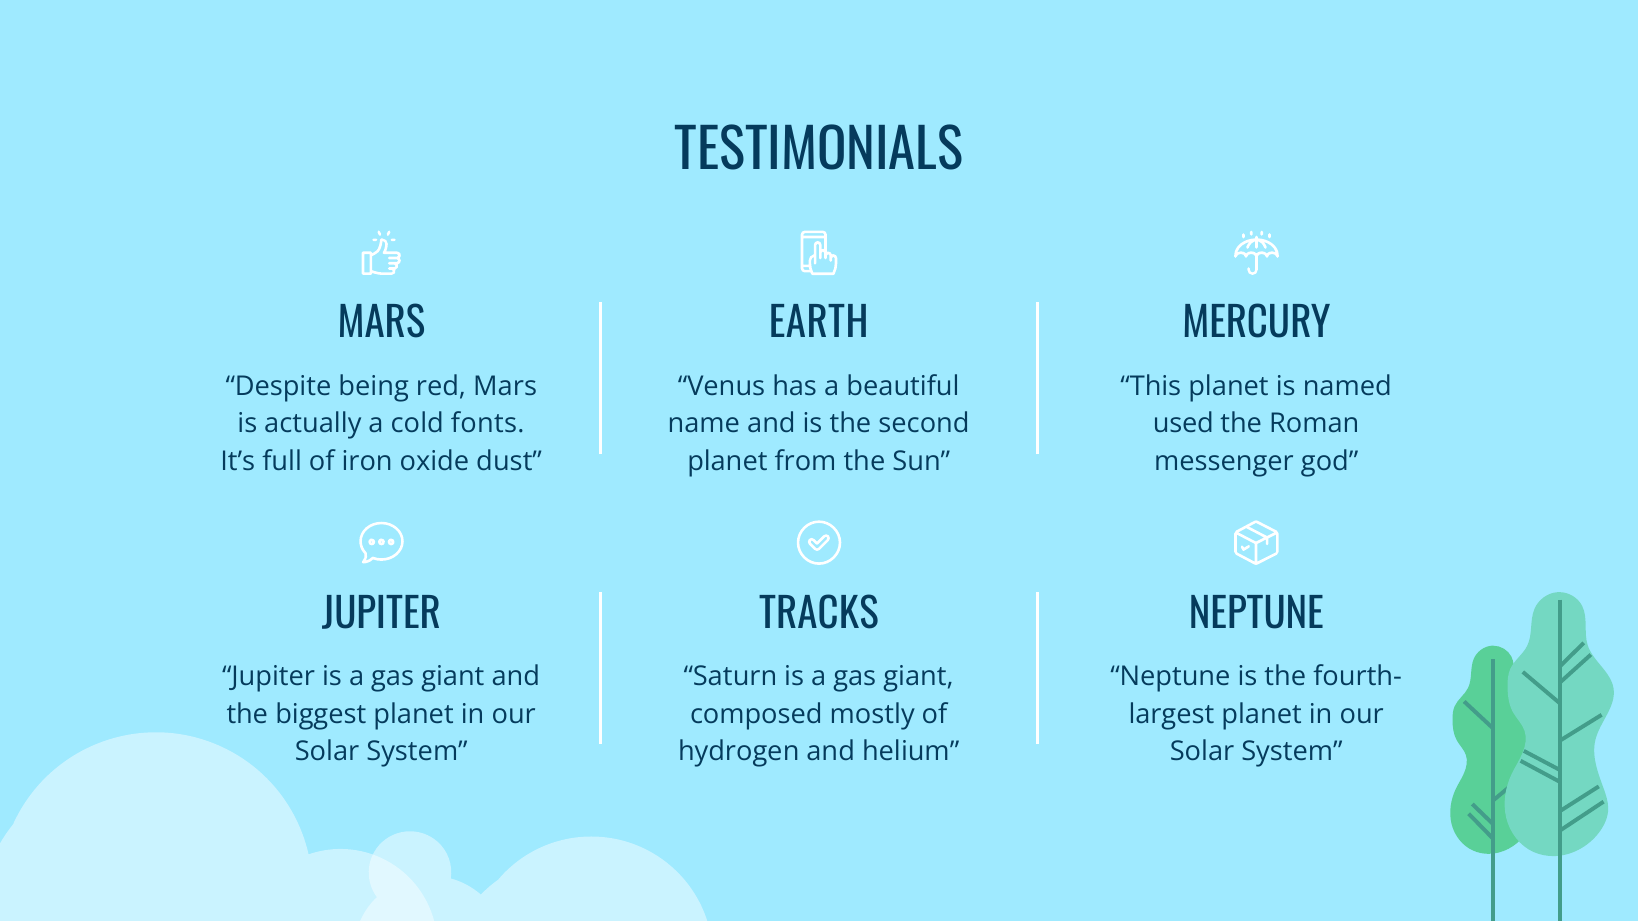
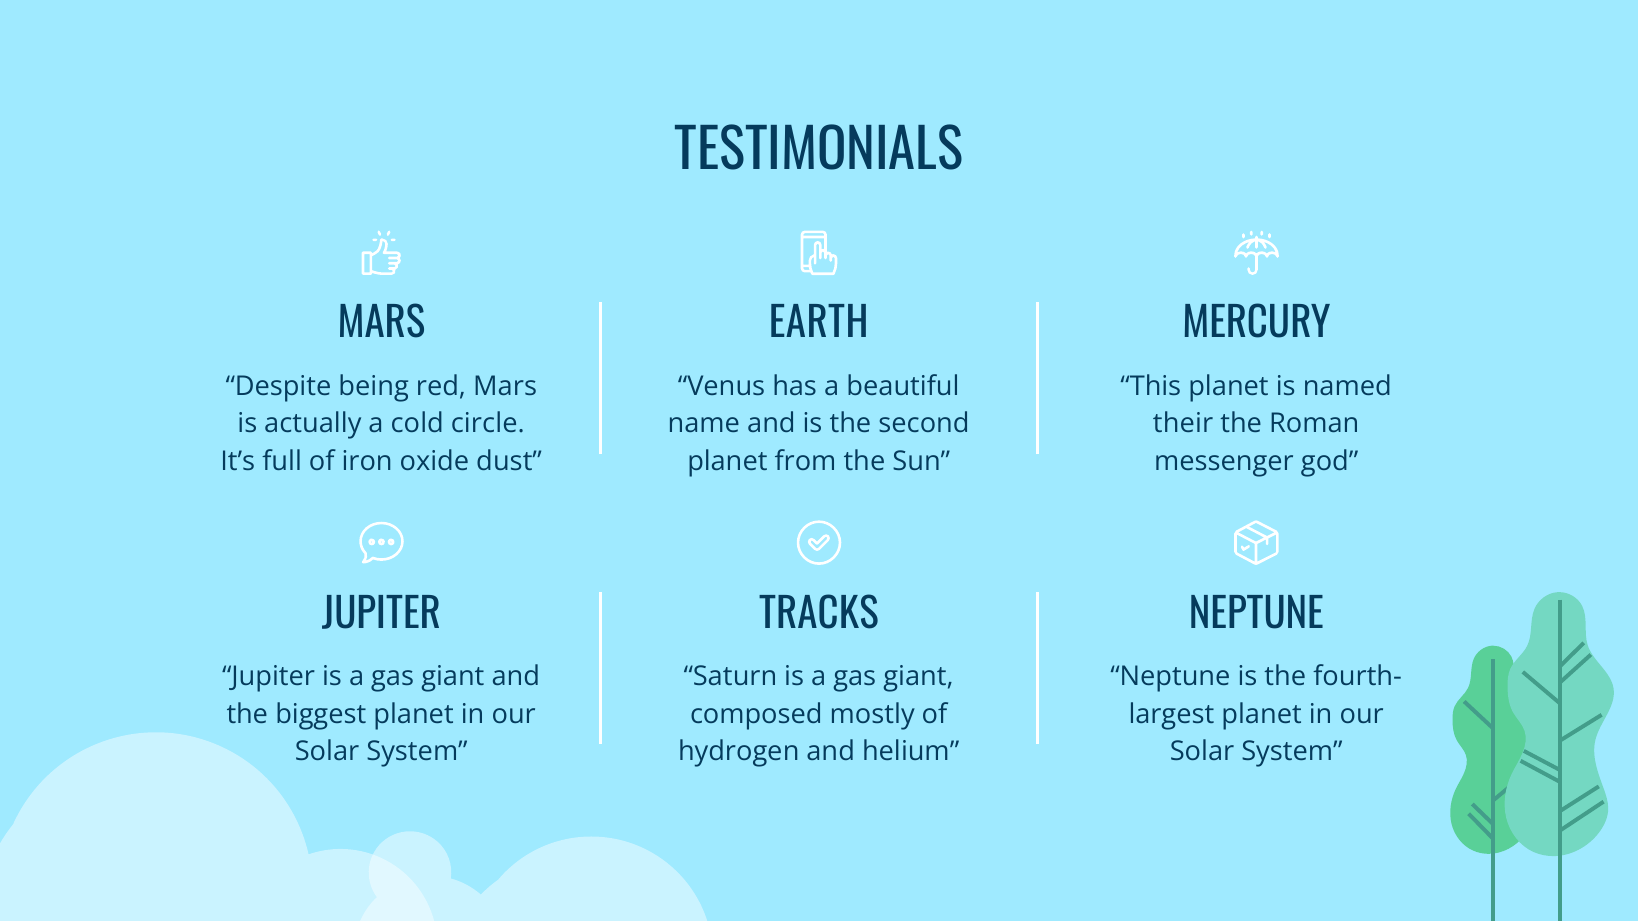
fonts: fonts -> circle (488, 424)
used: used -> their (1183, 424)
